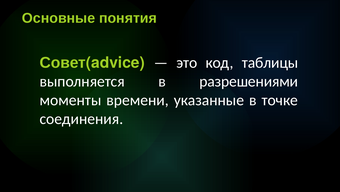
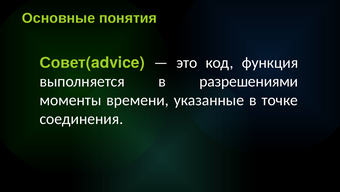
таблицы: таблицы -> функция (270, 62)
